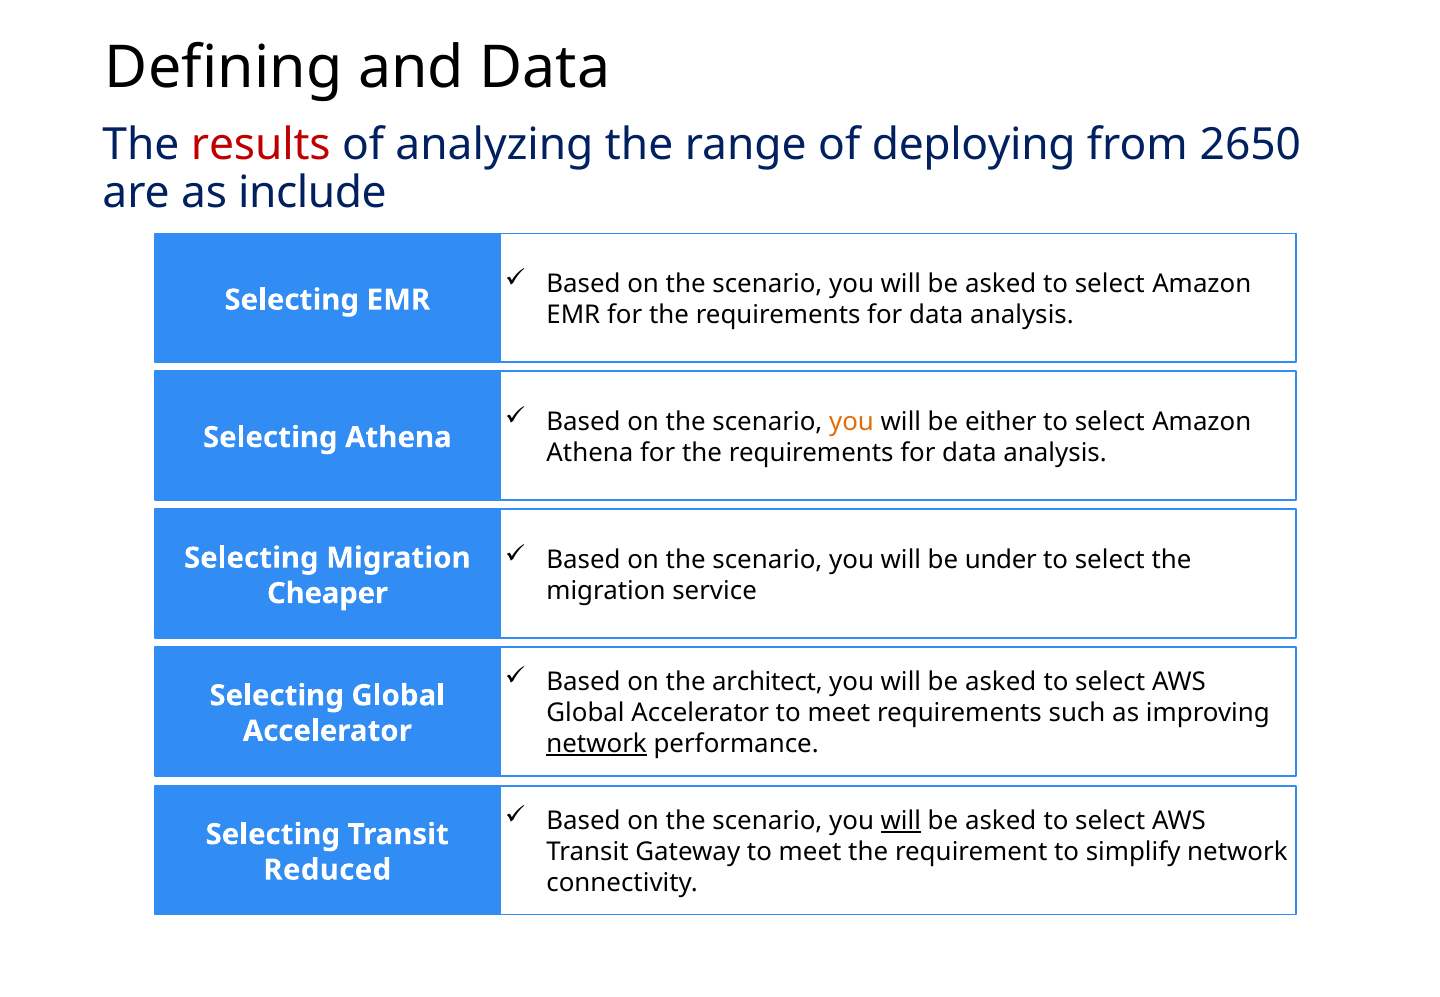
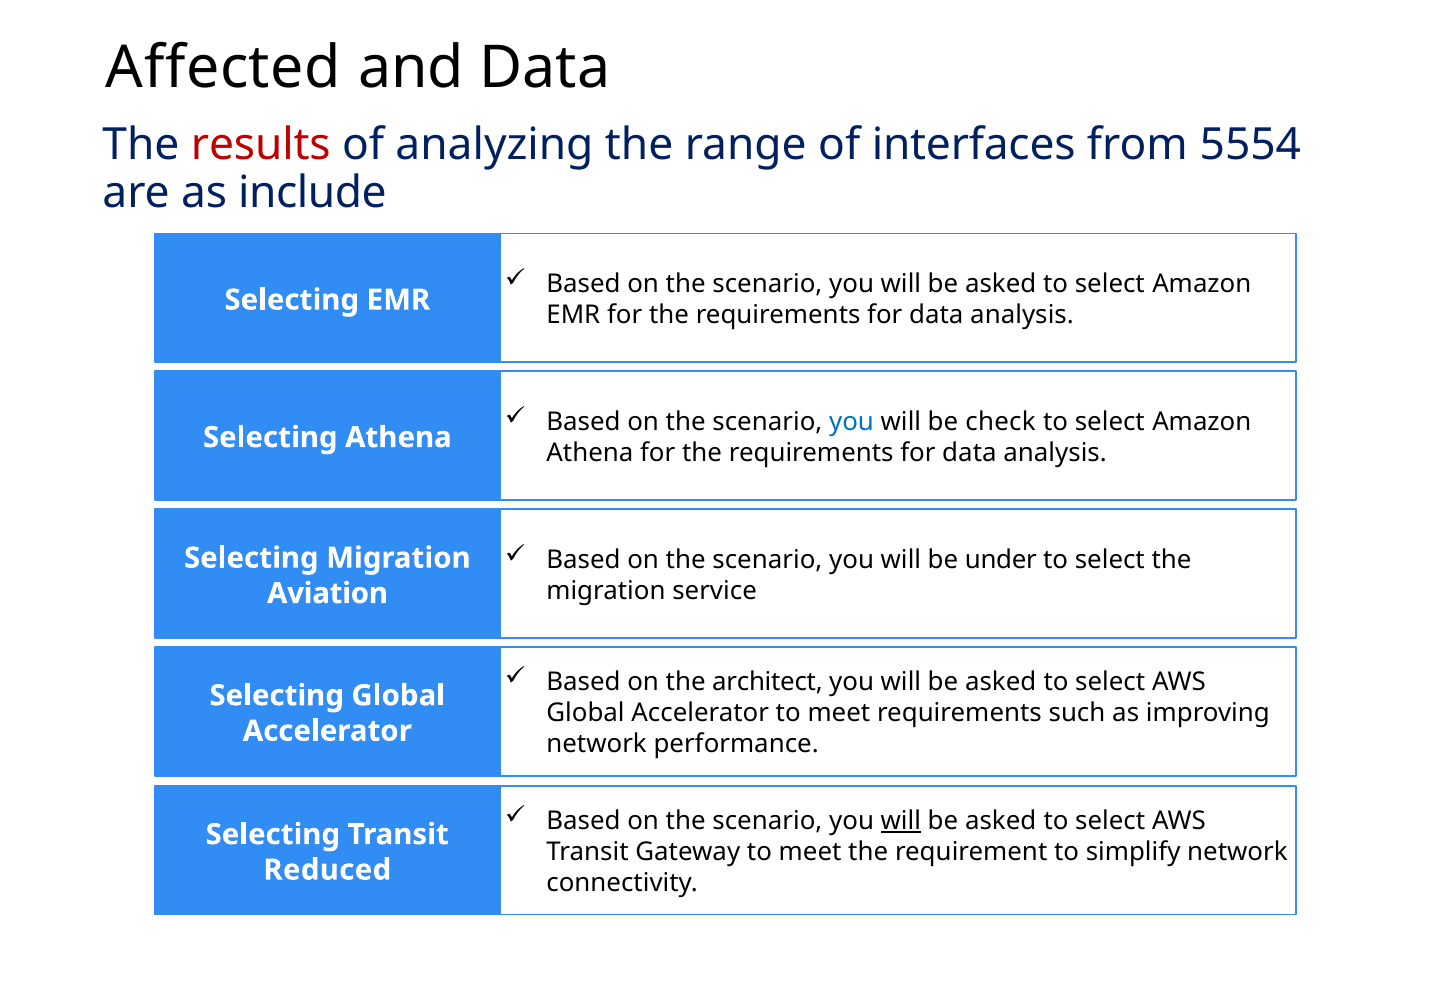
Defining: Defining -> Affected (224, 68)
deploying: deploying -> interfaces (974, 145)
2650: 2650 -> 5554 (1250, 145)
you colour: orange -> blue (851, 422)
either: either -> check (1001, 422)
Cheaper: Cheaper -> Aviation (328, 593)
network underline: present -> none (597, 744)
